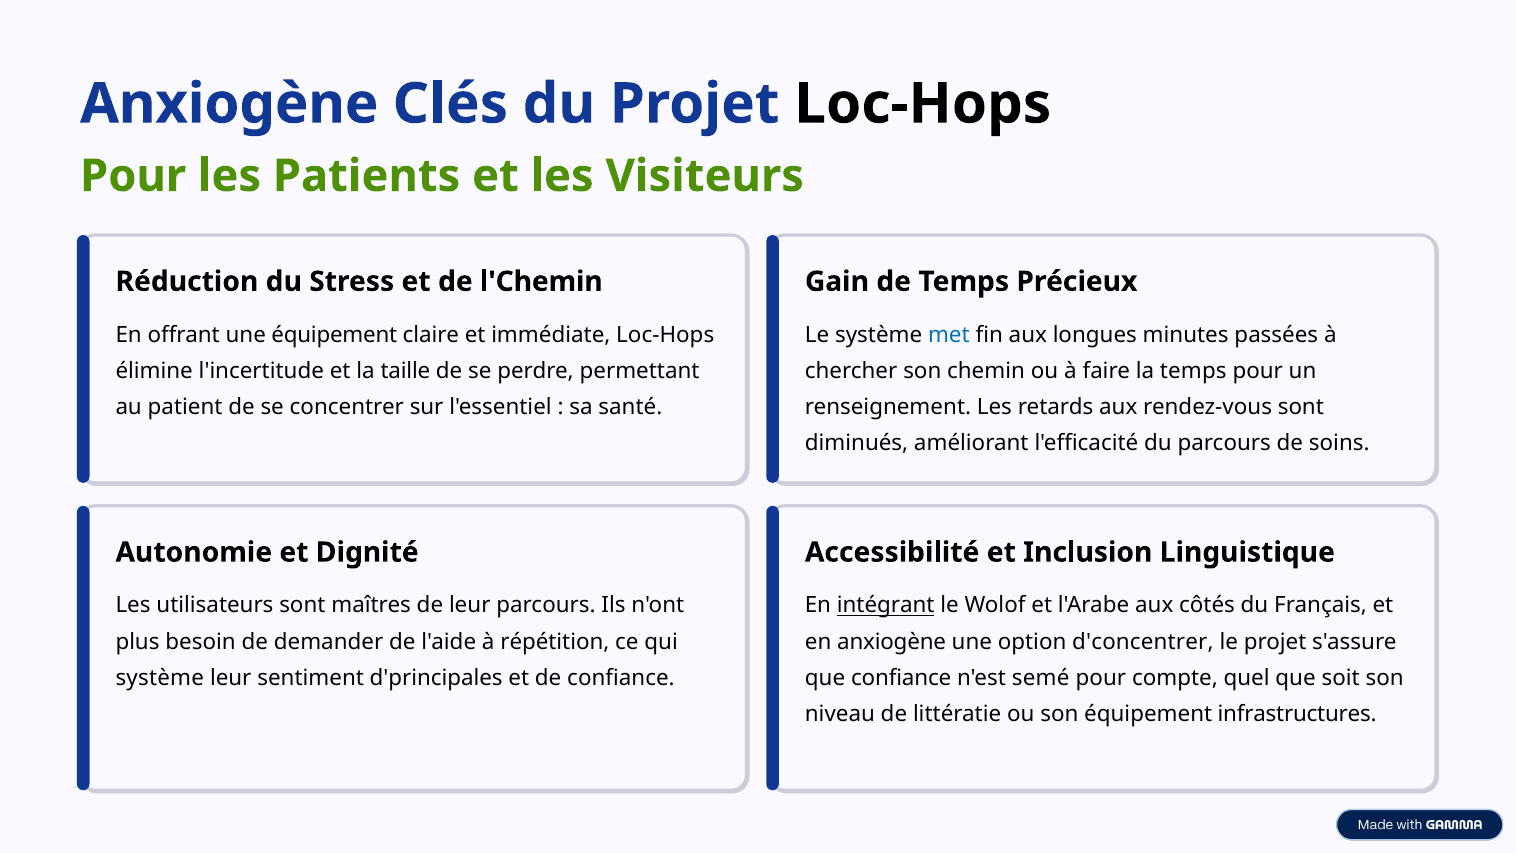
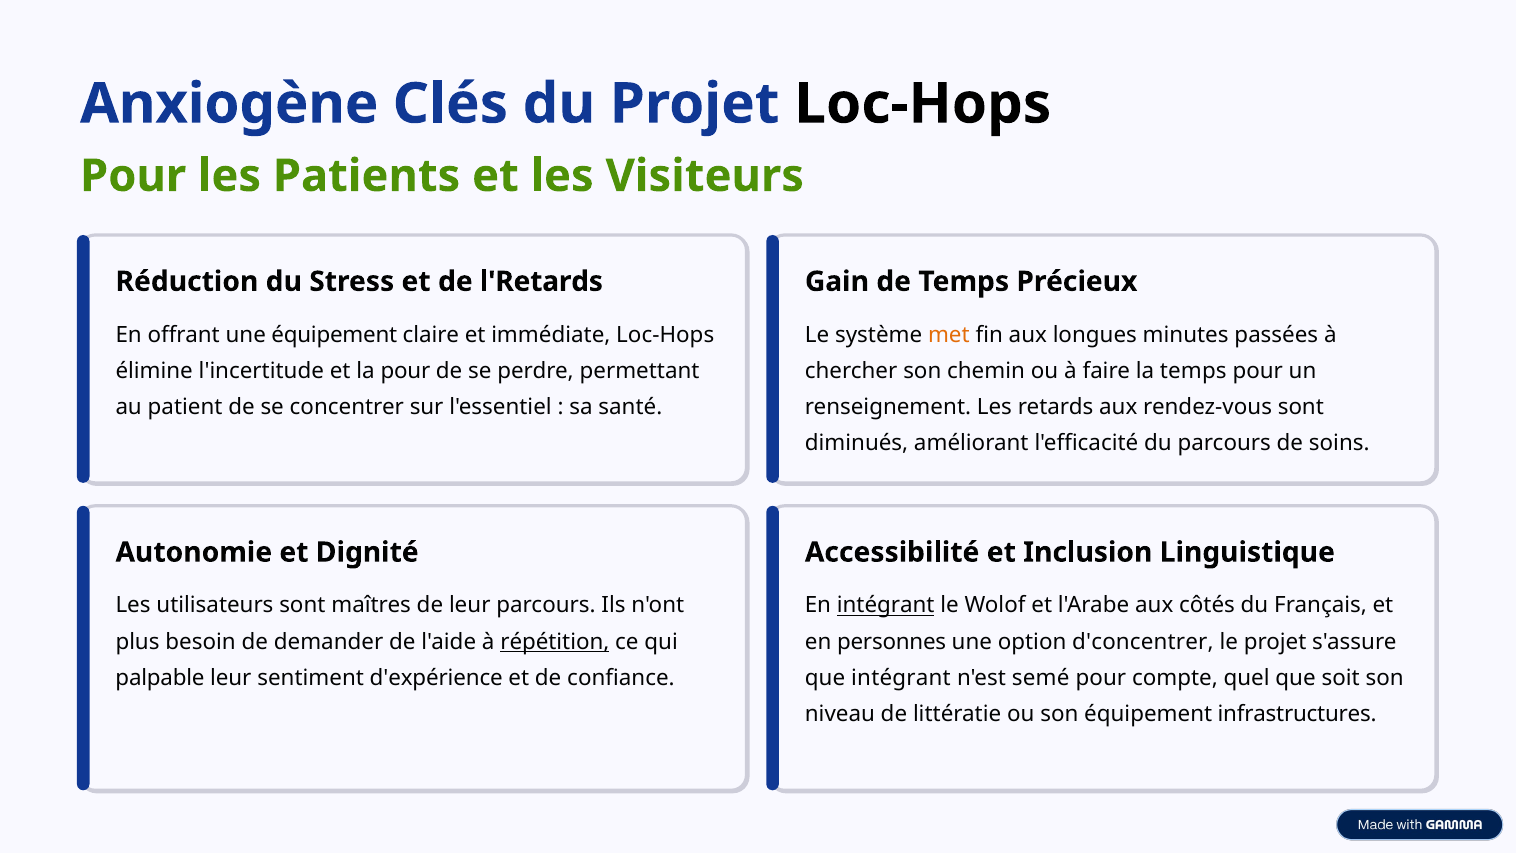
l'Chemin: l'Chemin -> l'Retards (541, 281)
met colour: blue -> orange (949, 335)
la taille: taille -> pour (405, 371)
répétition underline: none -> present (555, 642)
en anxiogène: anxiogène -> personnes (892, 642)
système: système -> palpable (160, 678)
d'principales: d'principales -> d'expérience (436, 678)
que confiance: confiance -> intégrant (901, 678)
